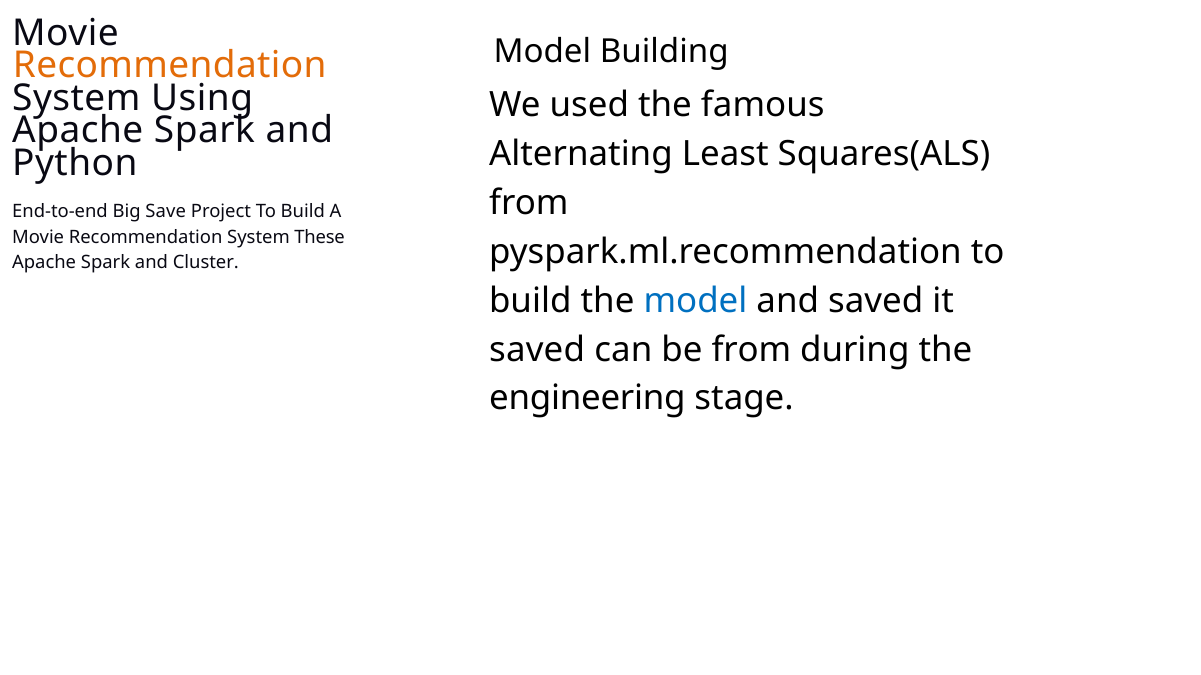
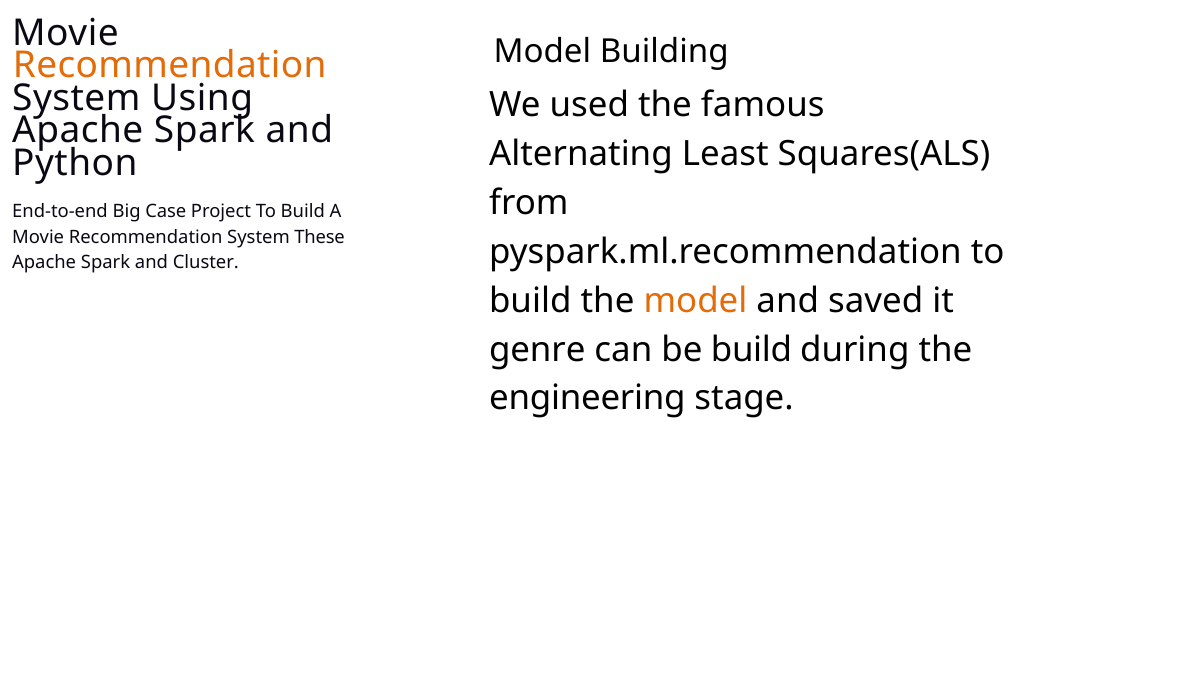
Save: Save -> Case (166, 211)
model colour: blue -> orange (695, 301)
saved: saved -> genre (537, 350)
be from: from -> build (751, 350)
